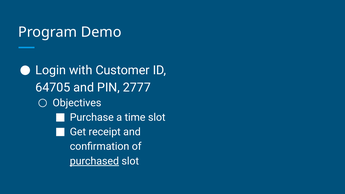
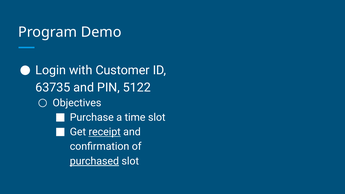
64705: 64705 -> 63735 (53, 87)
2777: 2777 -> 5122 (137, 87)
receipt underline: none -> present (105, 132)
